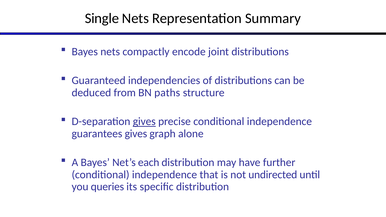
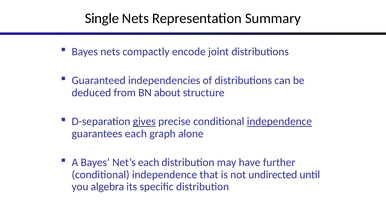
paths: paths -> about (167, 93)
independence underline: none -> present (279, 122)
guarantees gives: gives -> each (136, 134)
queries: queries -> algebra (107, 187)
